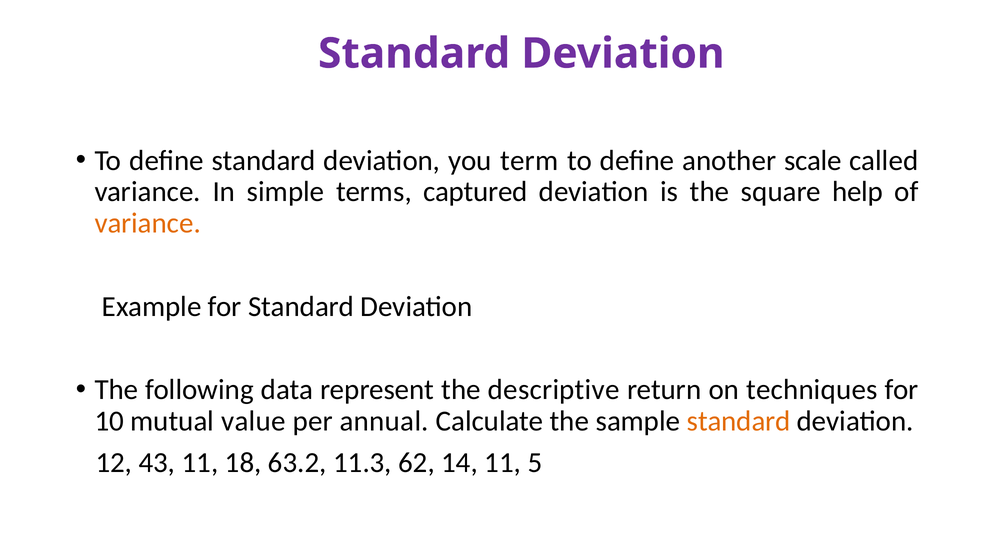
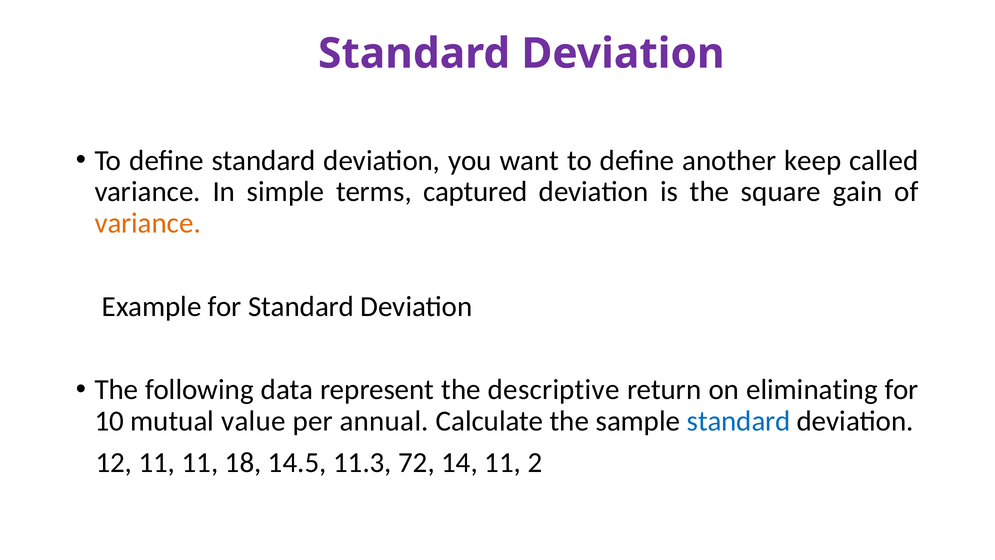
term: term -> want (529, 160)
scale: scale -> keep (813, 160)
help: help -> gain (857, 192)
techniques: techniques -> eliminating (812, 390)
standard colour: orange -> blue (739, 421)
12 43: 43 -> 11 (157, 462)
63.2: 63.2 -> 14.5 (297, 462)
62: 62 -> 72 (416, 462)
5: 5 -> 2 (535, 462)
